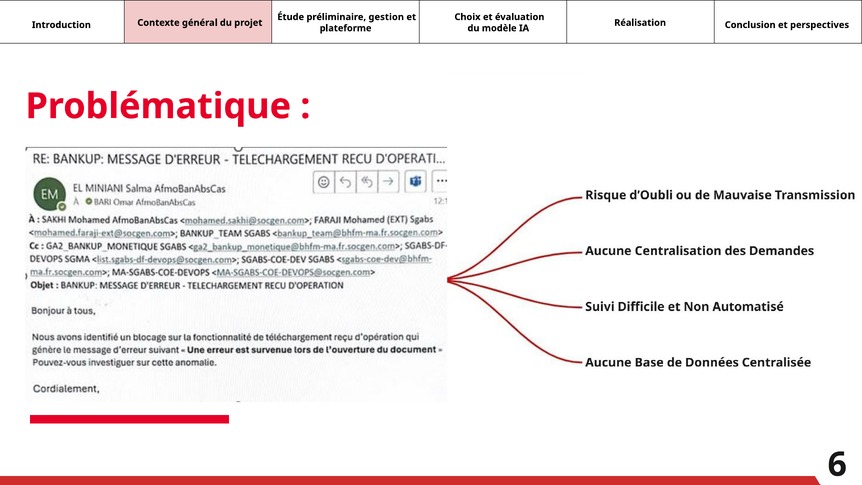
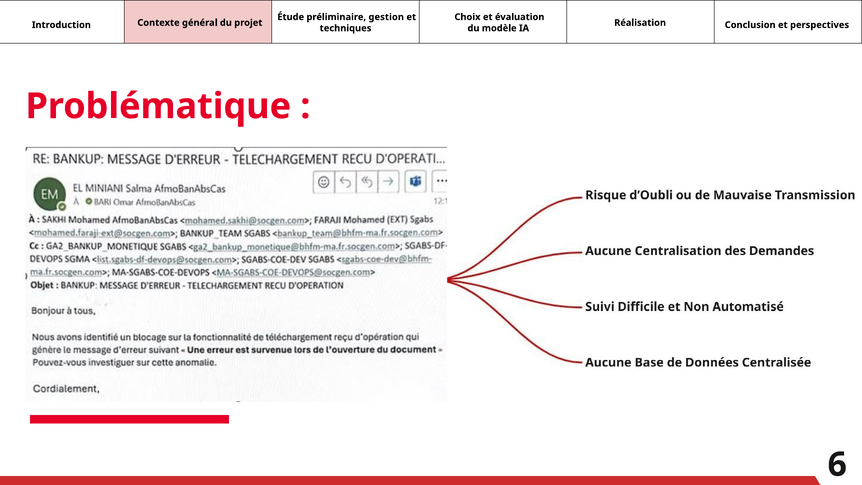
plateforme: plateforme -> techniques (346, 28)
